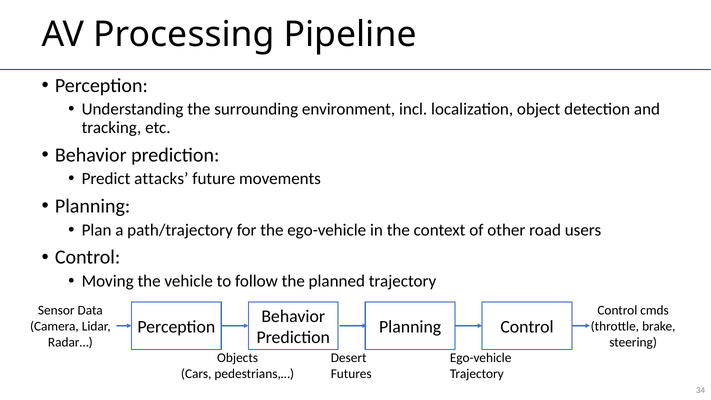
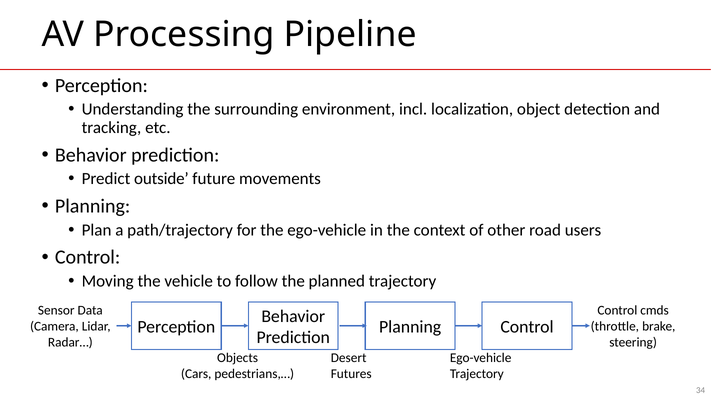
attacks: attacks -> outside (161, 179)
